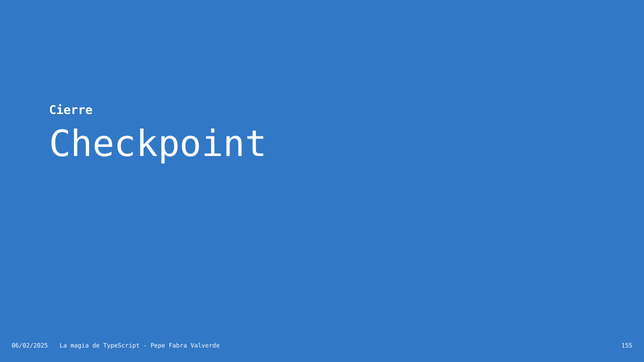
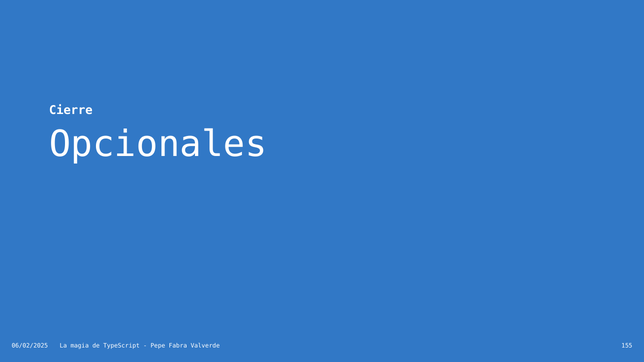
Checkpoint: Checkpoint -> Opcionales (158, 144)
